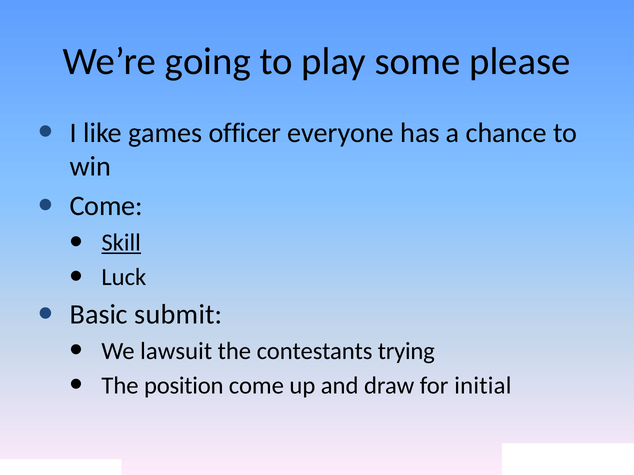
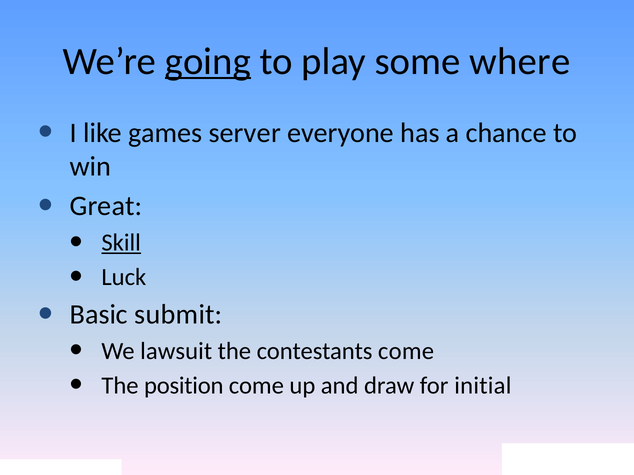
going underline: none -> present (208, 61)
please: please -> where (520, 61)
officer: officer -> server (245, 133)
Come: Come -> Great (106, 206)
contestants trying: trying -> come (406, 351)
